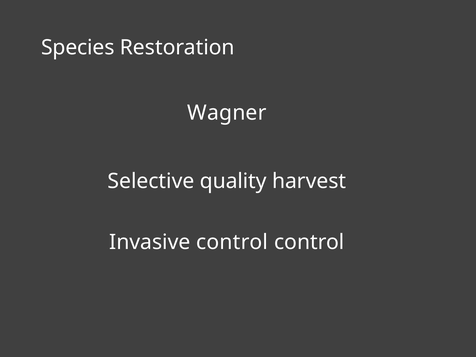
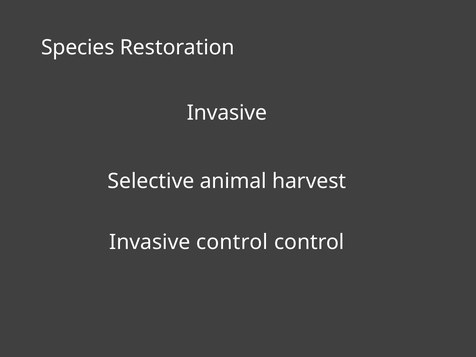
Wagner: Wagner -> Invasive (227, 113)
quality: quality -> animal (233, 181)
